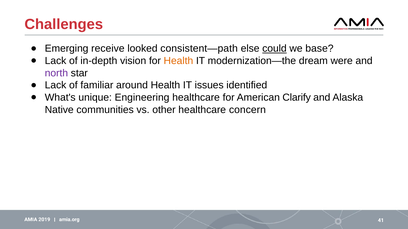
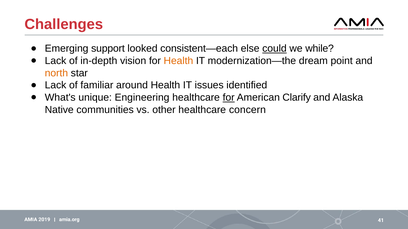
receive: receive -> support (108, 49)
consistent—path: consistent—path -> consistent—each (199, 49)
base: base -> while (320, 49)
were: were -> point (342, 61)
north colour: purple -> orange (56, 73)
for underline: none -> present (229, 98)
